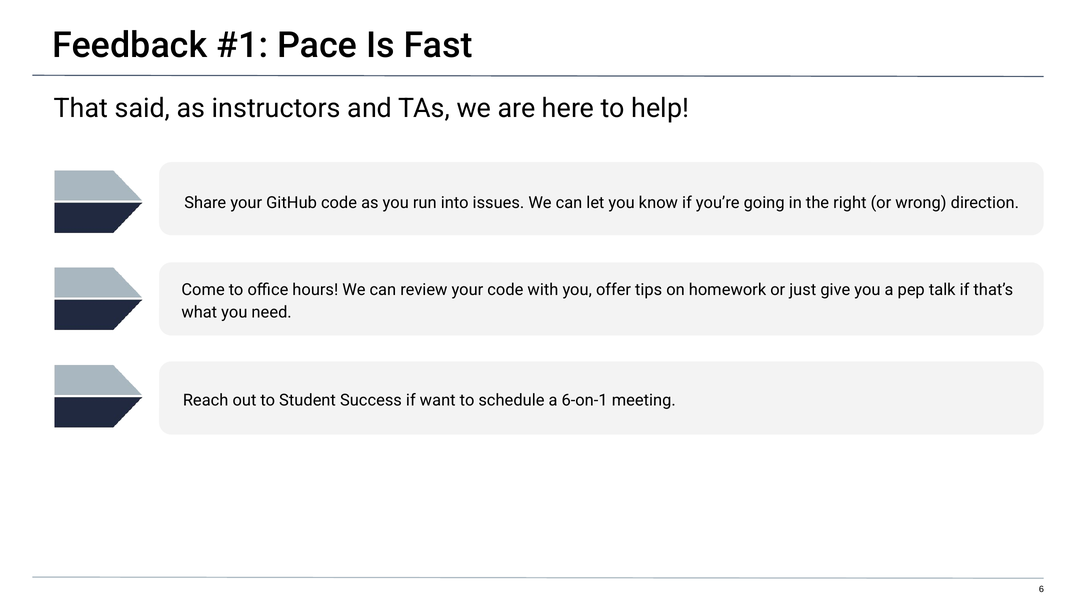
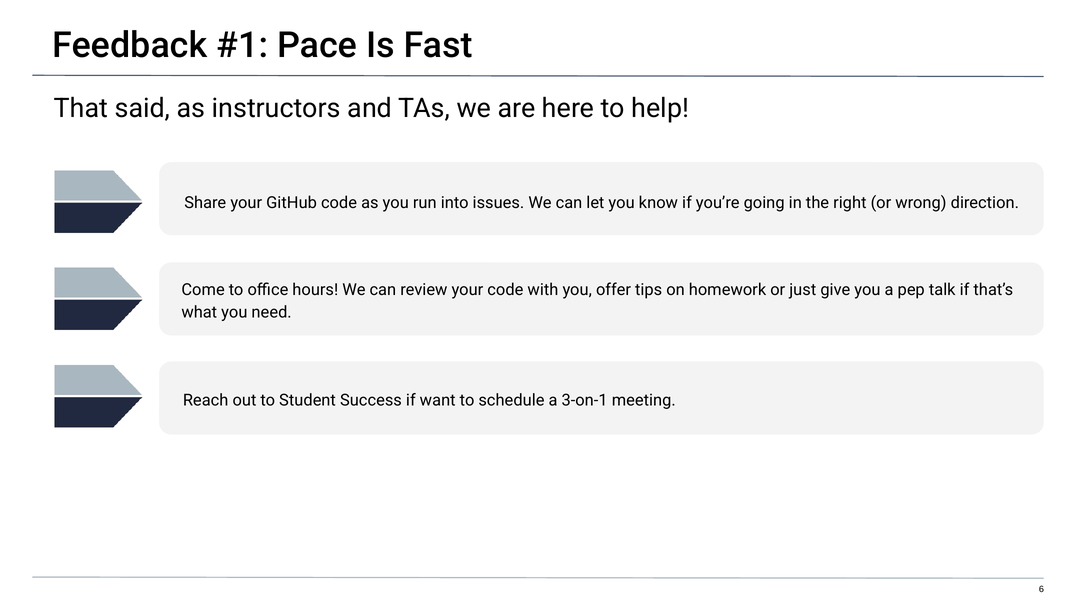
6-on-1: 6-on-1 -> 3-on-1 (585, 400)
